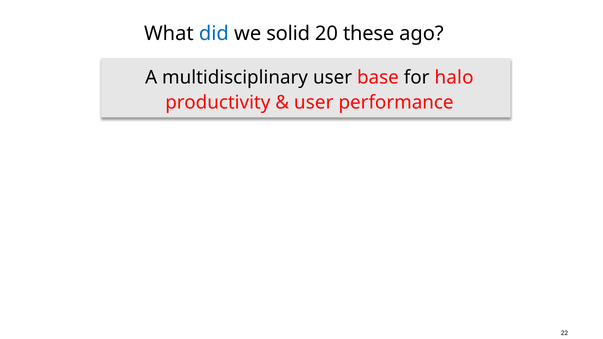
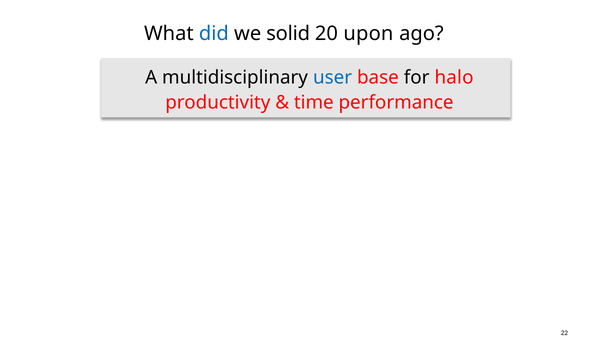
these: these -> upon (368, 33)
user colour: black -> blue (333, 77)
user: user -> time (314, 102)
